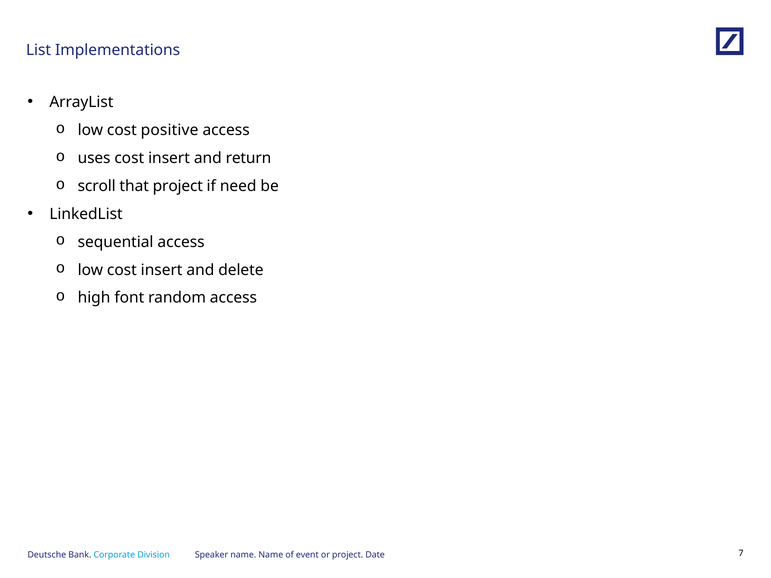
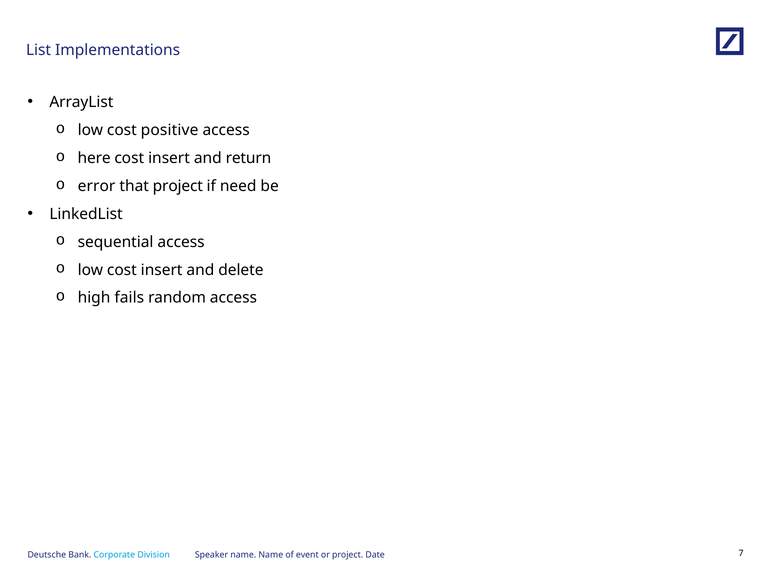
uses: uses -> here (94, 158)
scroll: scroll -> error (97, 186)
font: font -> fails (129, 298)
